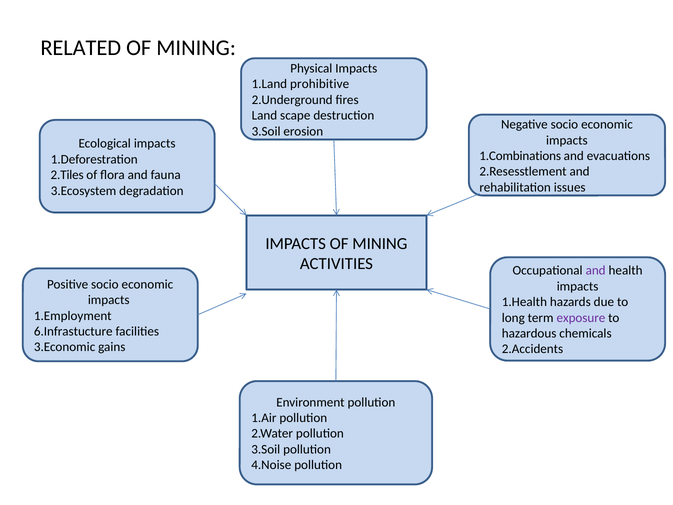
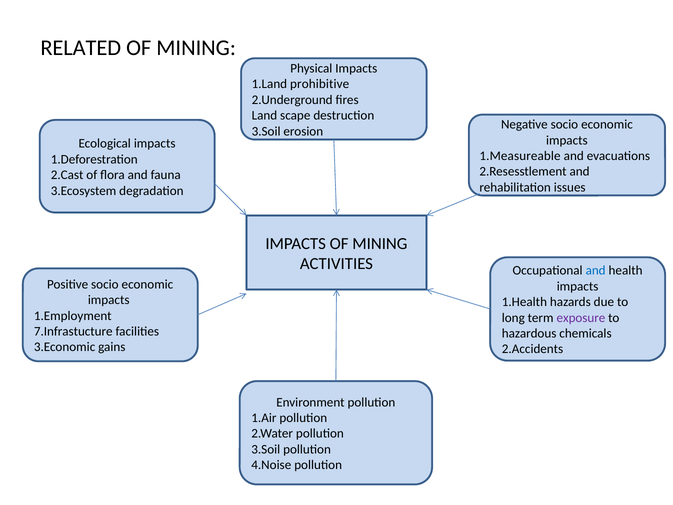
1.Combinations: 1.Combinations -> 1.Measureable (520, 156)
2.Tiles: 2.Tiles -> 2.Cast (67, 175)
and colour: purple -> blue (596, 270)
6.Infrastucture: 6.Infrastucture -> 7.Infrastucture (73, 331)
